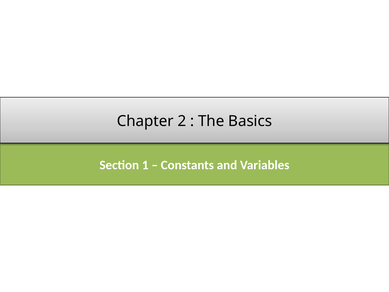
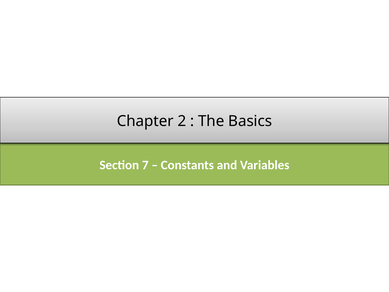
1: 1 -> 7 (145, 165)
